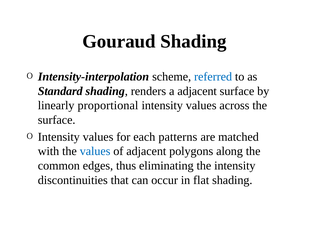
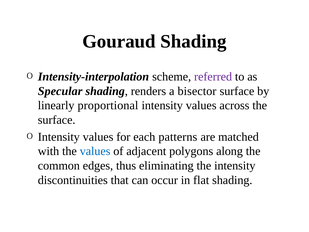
referred colour: blue -> purple (213, 77)
Standard: Standard -> Specular (60, 91)
a adjacent: adjacent -> bisector (197, 91)
